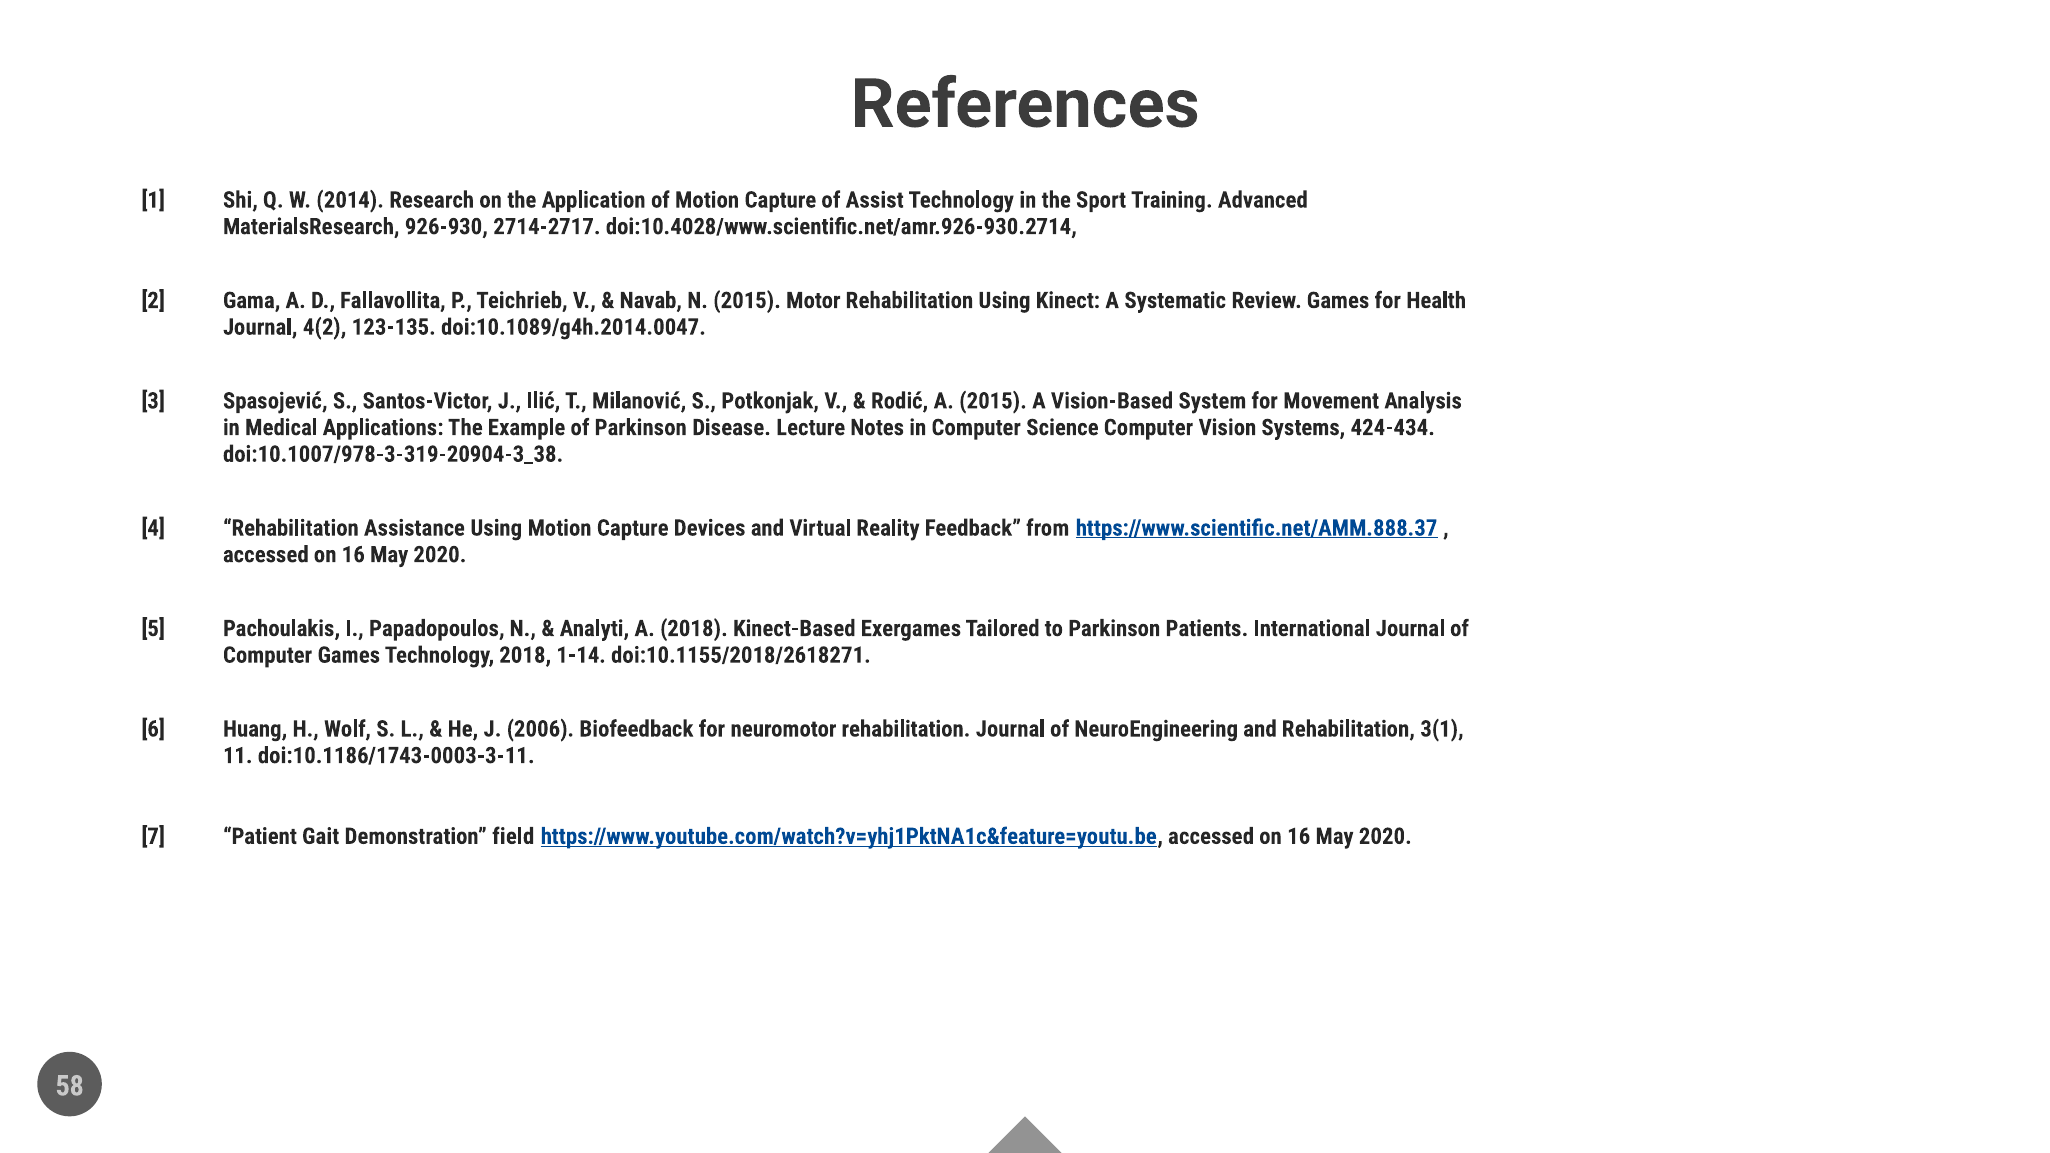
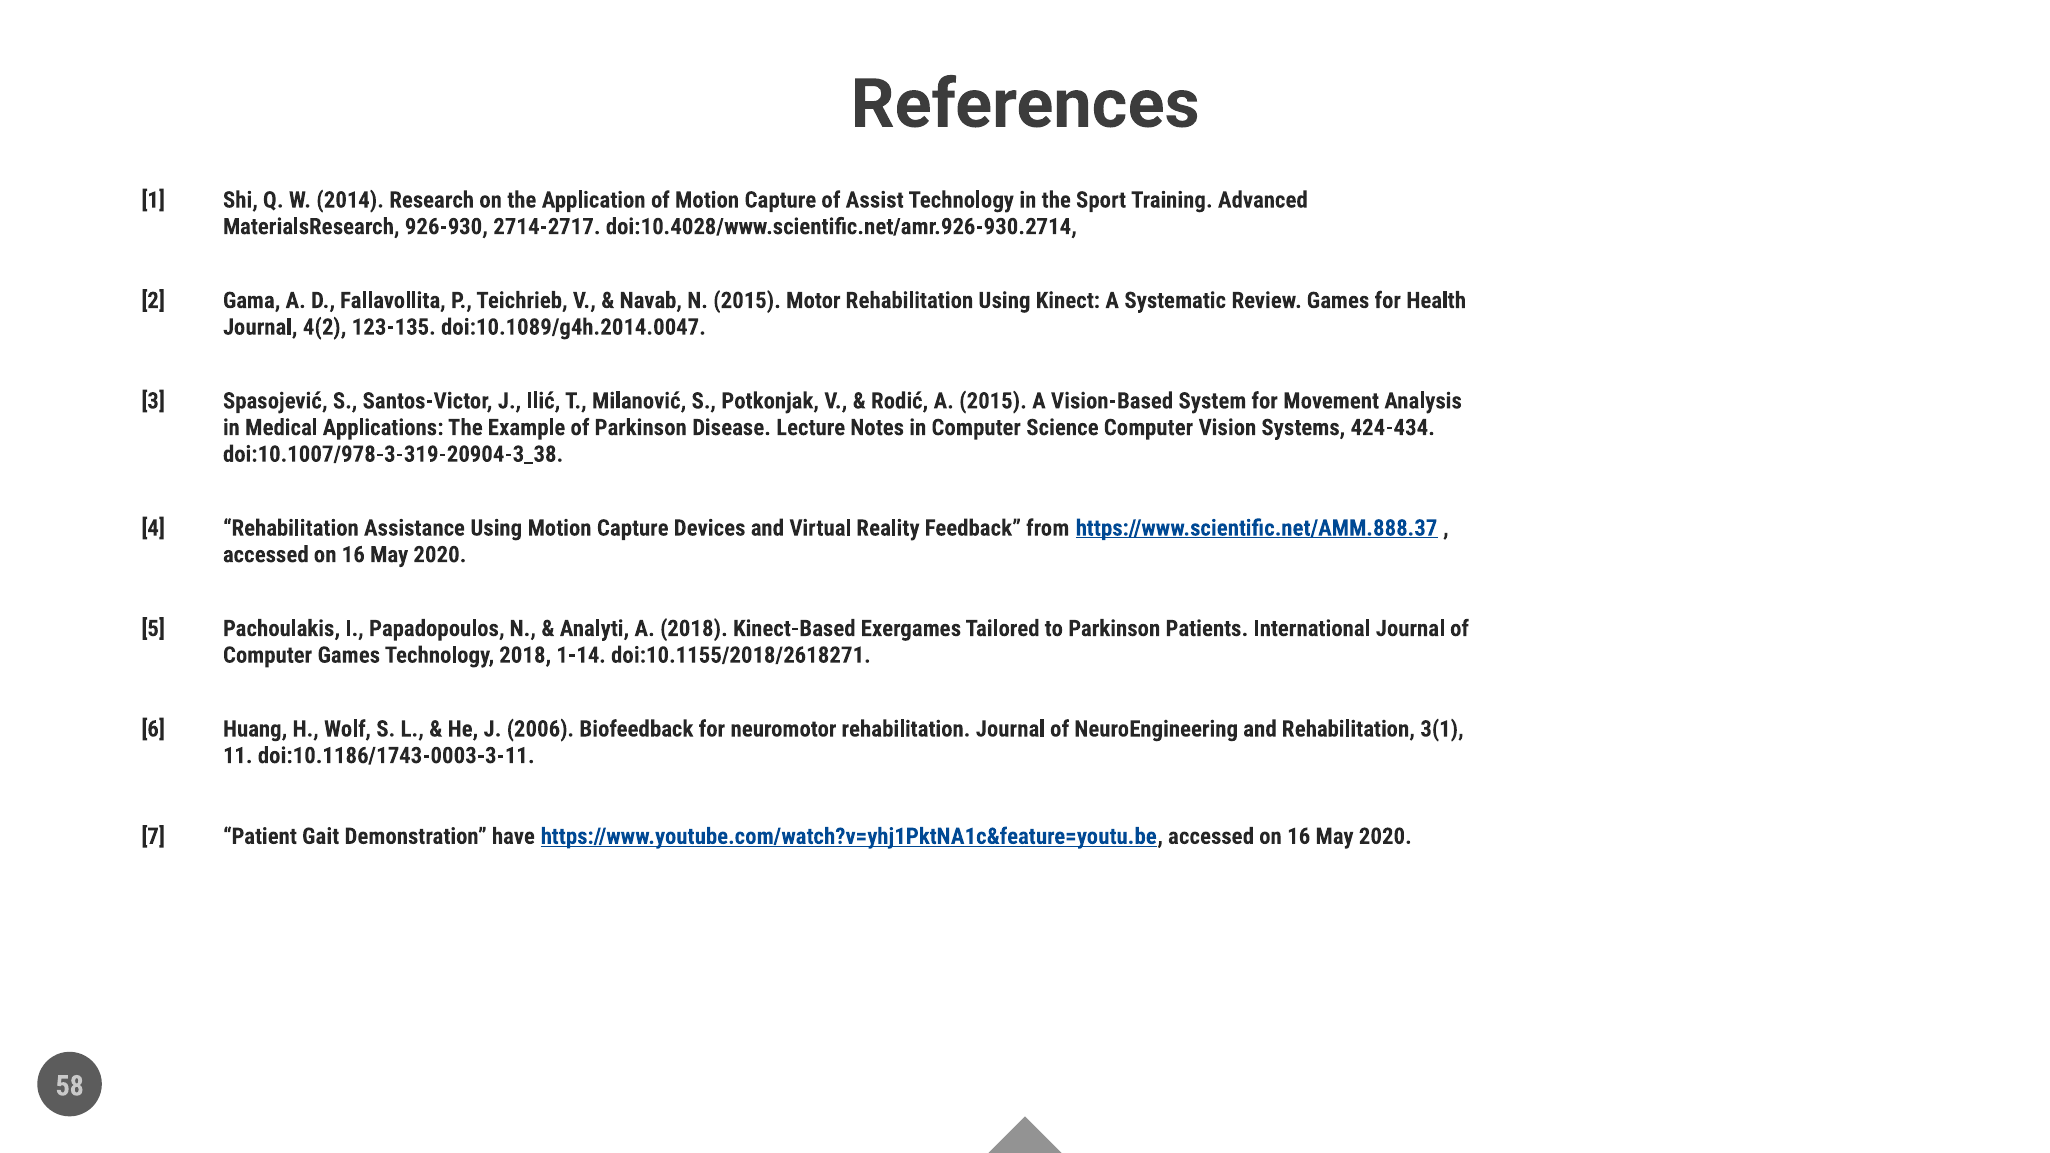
field: field -> have (513, 836)
